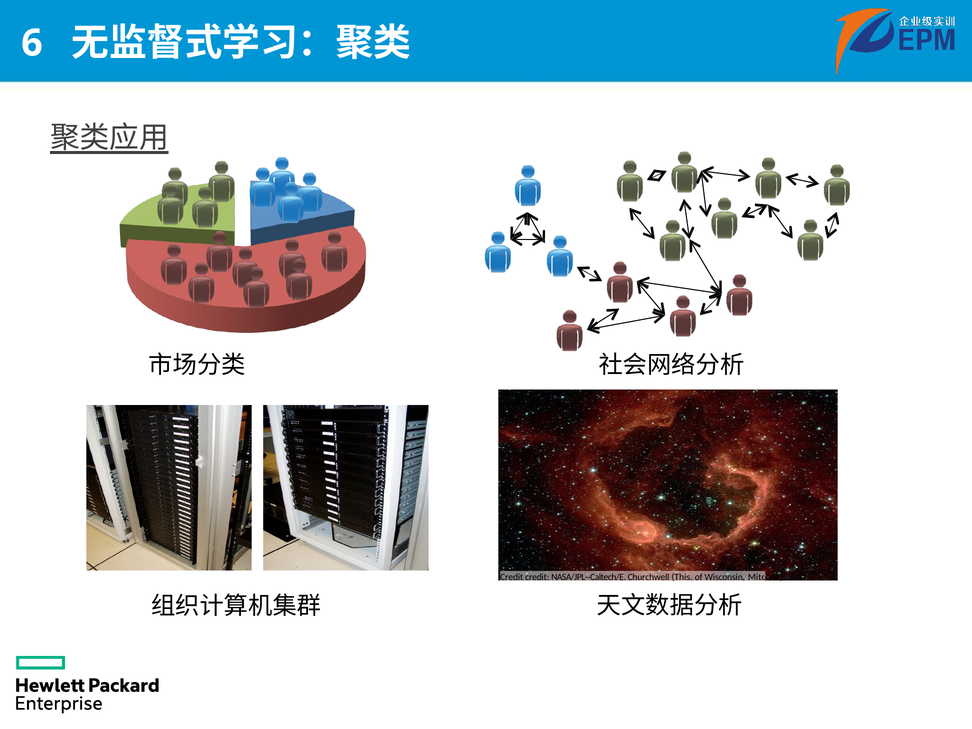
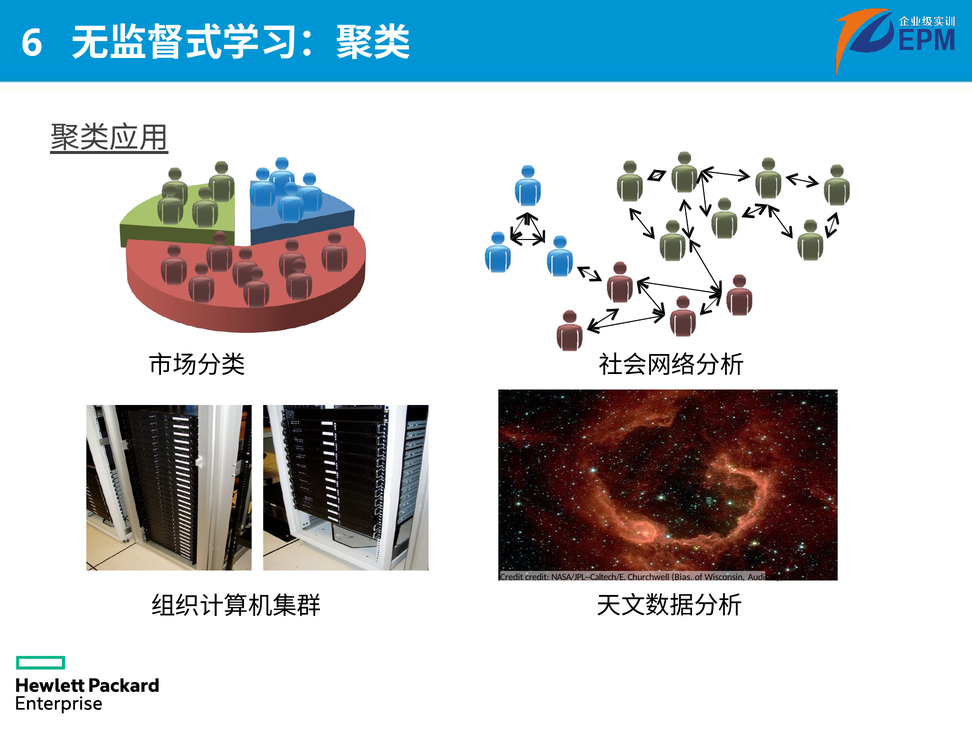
This: This -> Bias (682, 577)
Mitchell: Mitchell -> Auditory (765, 577)
